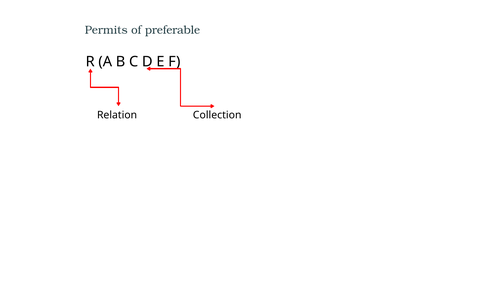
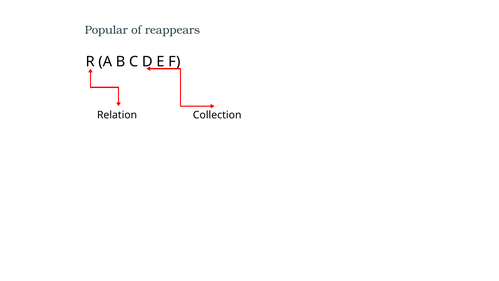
Permits: Permits -> Popular (106, 30)
preferable: preferable -> reappears (172, 30)
